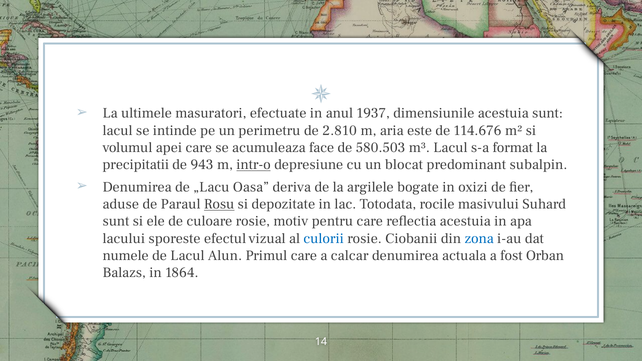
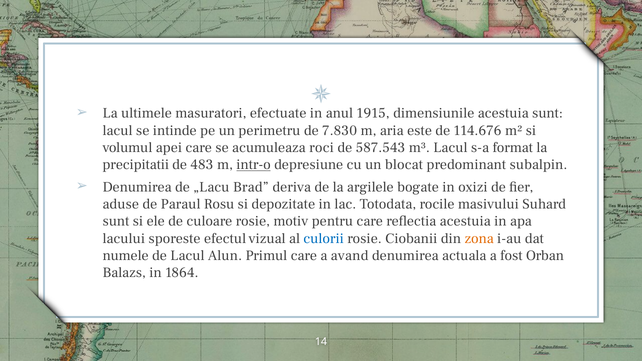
1937: 1937 -> 1915 (373, 113)
2.810: 2.810 -> 7.830 (340, 130)
face: face -> roci (322, 148)
580.503: 580.503 -> 587.543 (381, 148)
943: 943 -> 483 (202, 165)
Oasa: Oasa -> Brad (251, 187)
Rosu underline: present -> none (219, 204)
zona colour: blue -> orange (479, 238)
calcar: calcar -> avand (350, 256)
